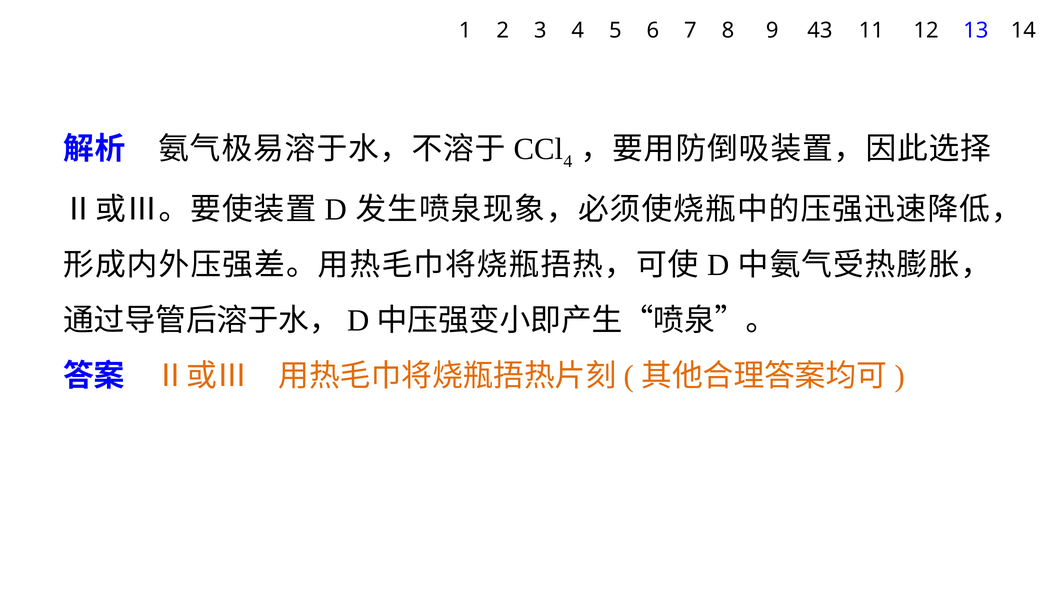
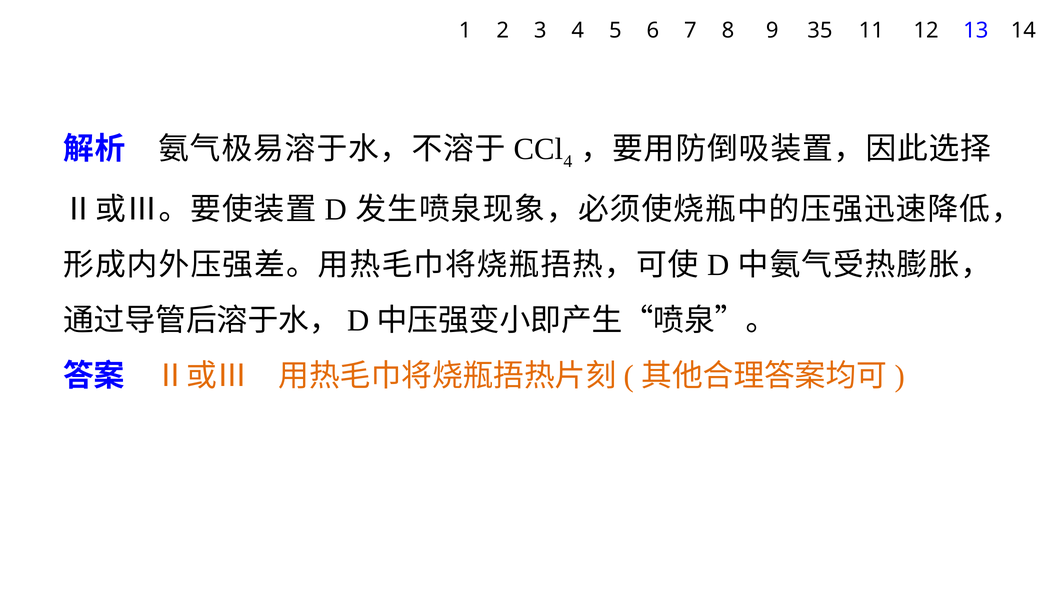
43: 43 -> 35 (820, 30)
